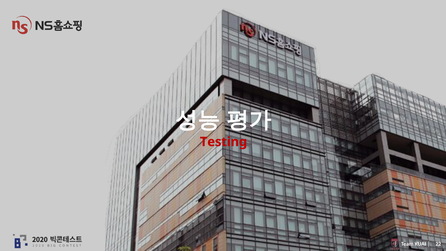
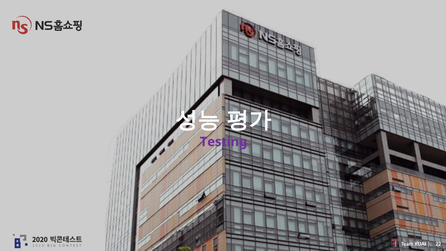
Testing colour: red -> purple (224, 142)
